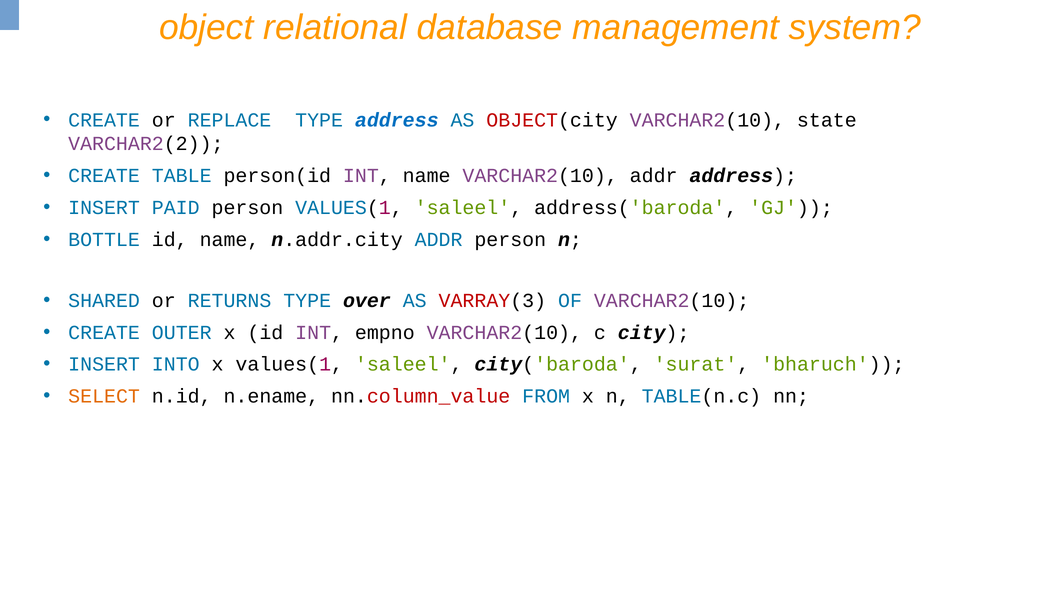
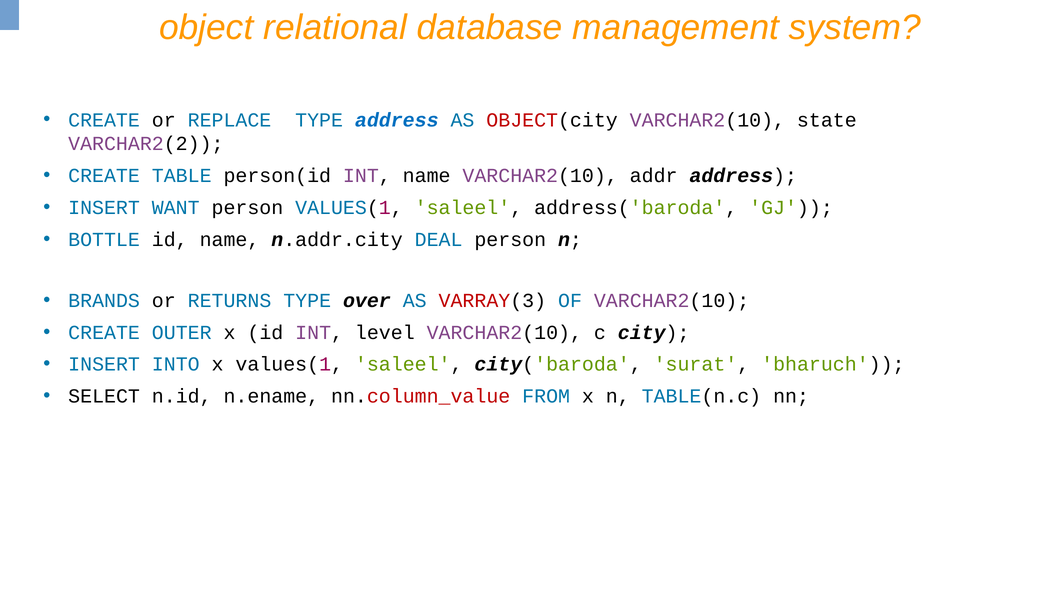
PAID: PAID -> WANT (176, 207)
n.addr.city ADDR: ADDR -> DEAL (439, 239)
SHARED: SHARED -> BRANDS (104, 300)
empno: empno -> level (385, 332)
SELECT colour: orange -> black (104, 396)
